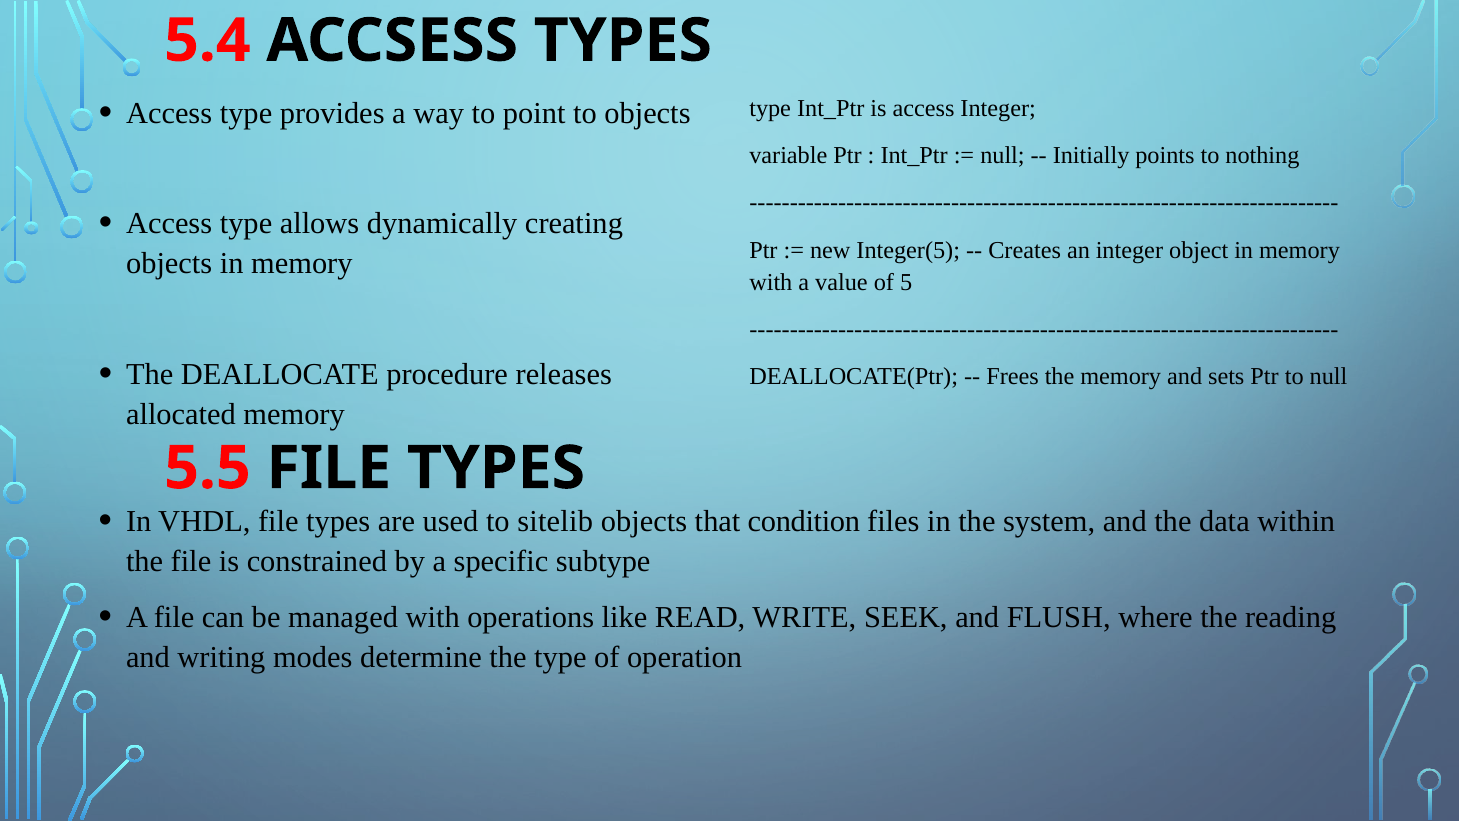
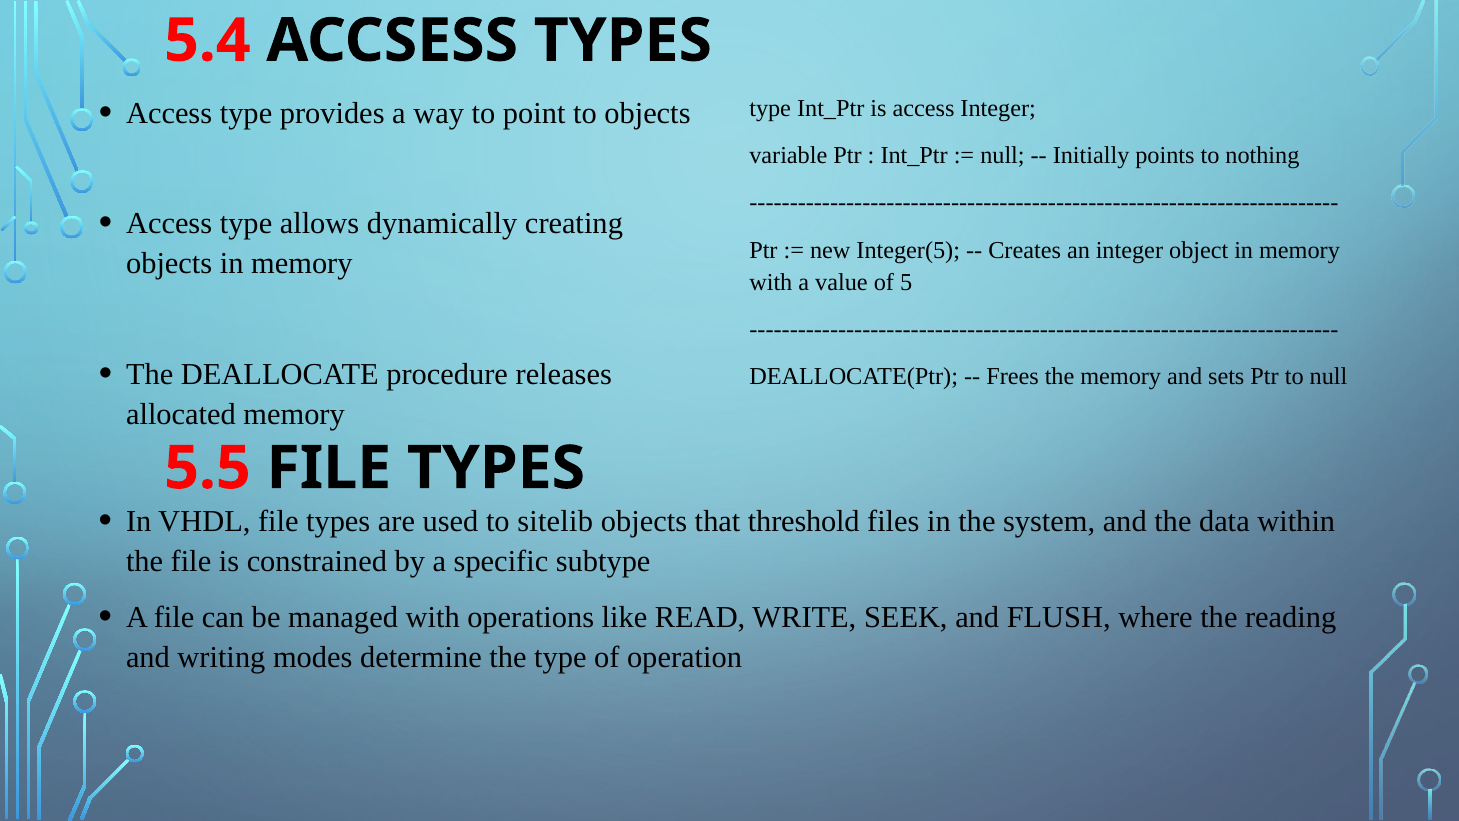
condition: condition -> threshold (804, 522)
